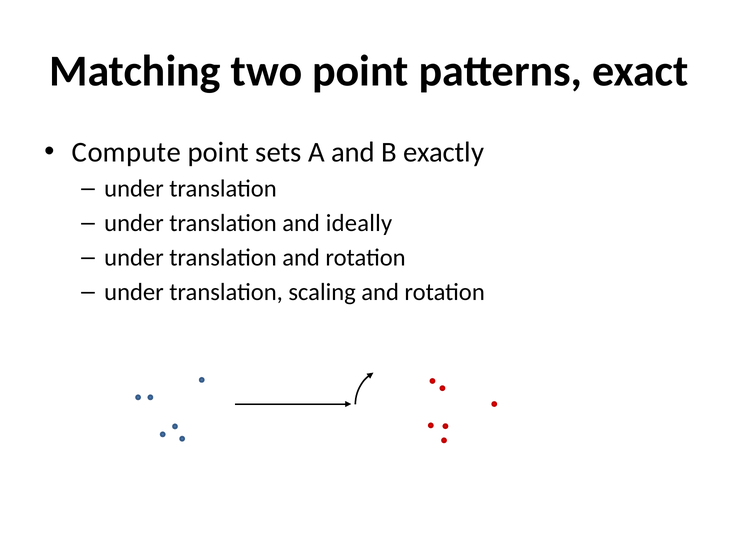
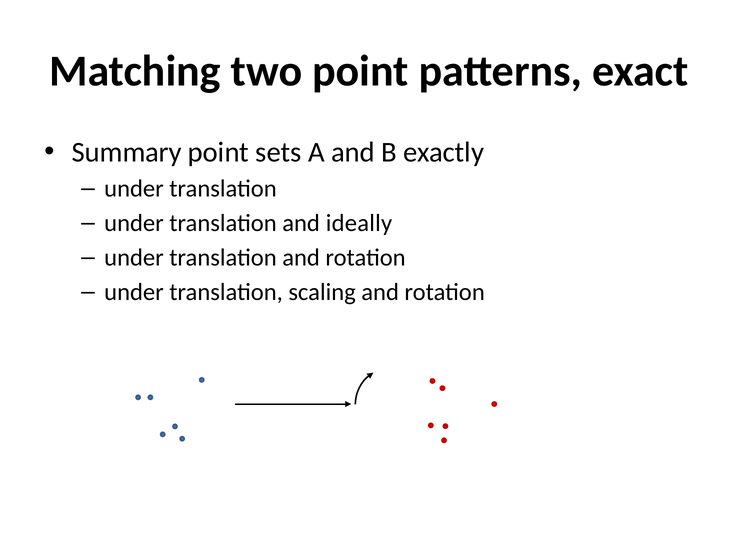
Compute: Compute -> Summary (127, 152)
